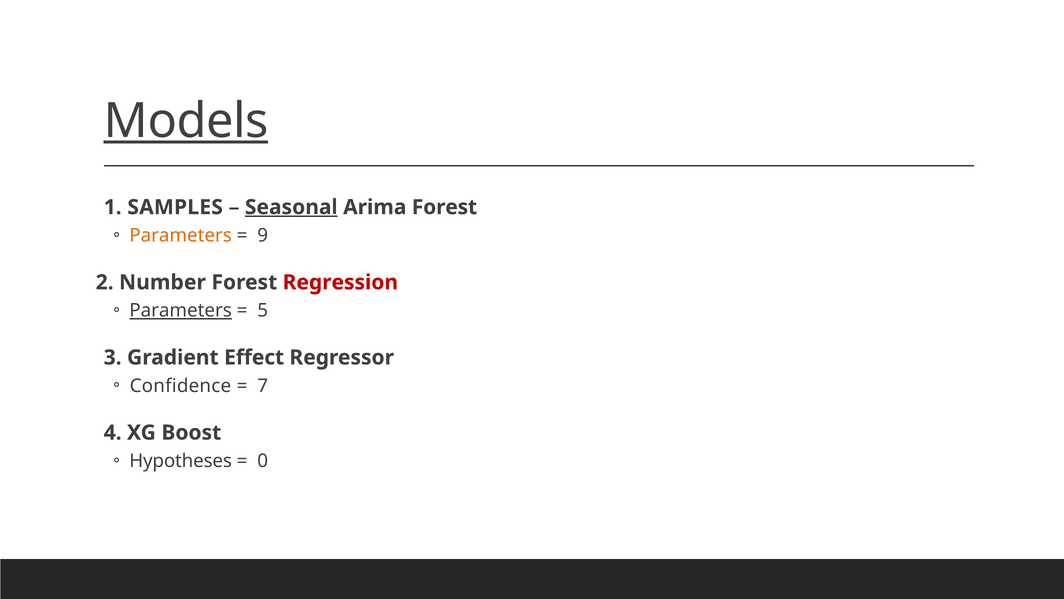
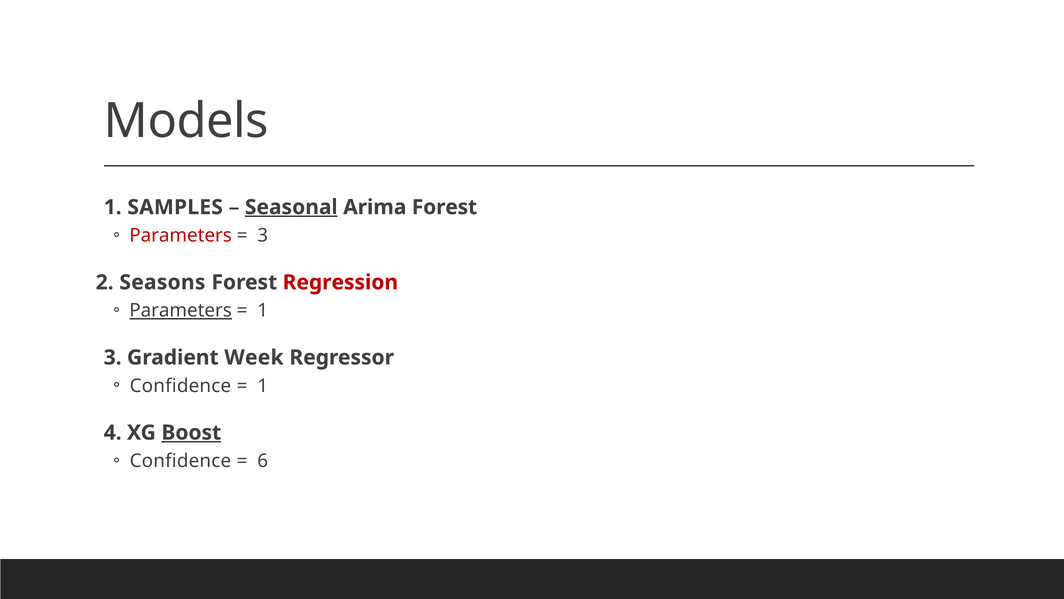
Models underline: present -> none (186, 121)
Parameters colour: orange -> red (181, 235)
9: 9 -> 3 (263, 235)
Number: Number -> Seasons (162, 282)
5: 5 -> 1 (263, 310)
Effect: Effect -> Week (254, 357)
7: 7 -> 1 (263, 386)
Boost underline: none -> present (191, 432)
Hypotheses: Hypotheses -> Confidence (180, 461)
0: 0 -> 6 (263, 461)
